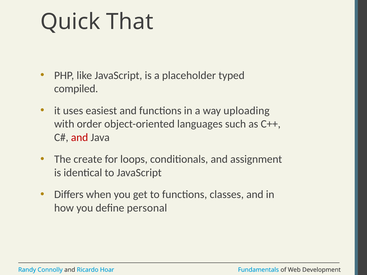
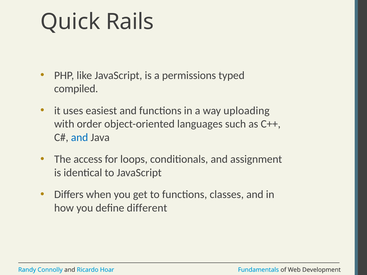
That: That -> Rails (130, 22)
placeholder: placeholder -> permissions (189, 75)
and colour: red -> blue (80, 138)
create: create -> access (88, 159)
personal: personal -> different (147, 208)
